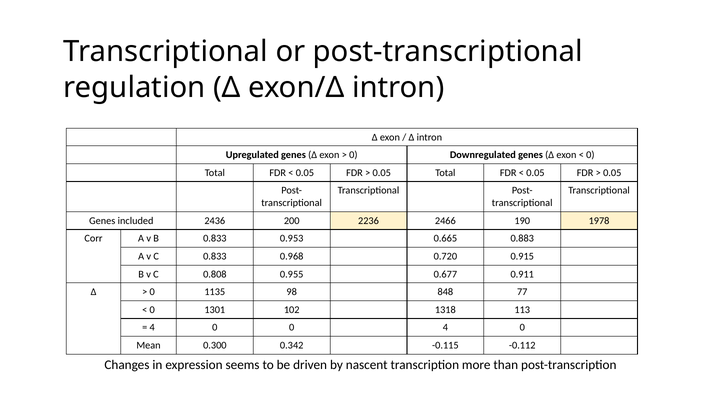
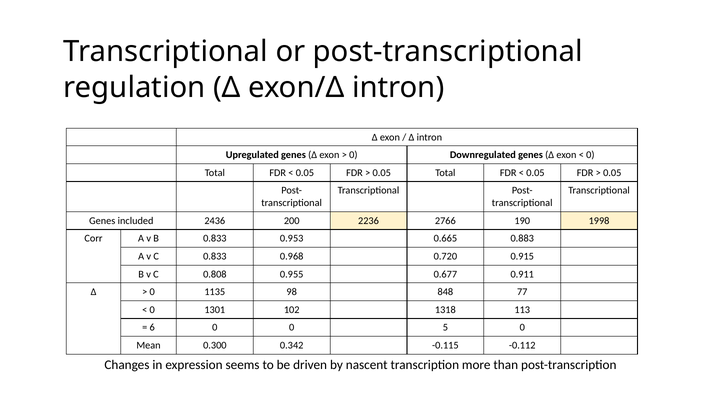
2466: 2466 -> 2766 (445, 221)
1978: 1978 -> 1998 (599, 221)
4: 4 -> 6 (152, 328)
0 4: 4 -> 5 (445, 328)
